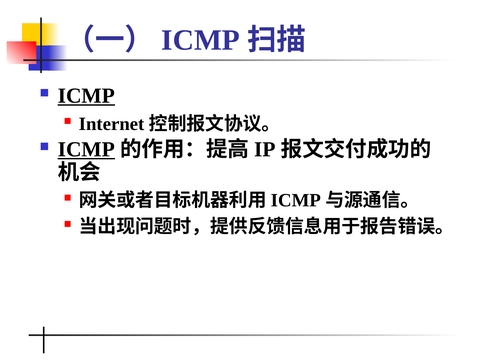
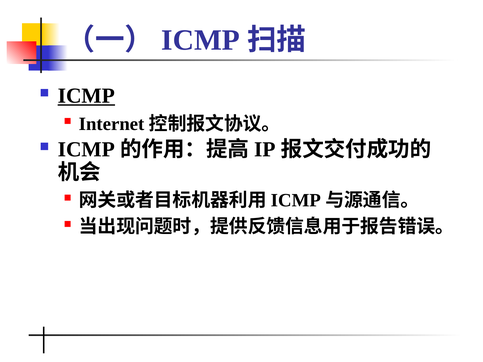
ICMP underline: present -> none (86, 150)
